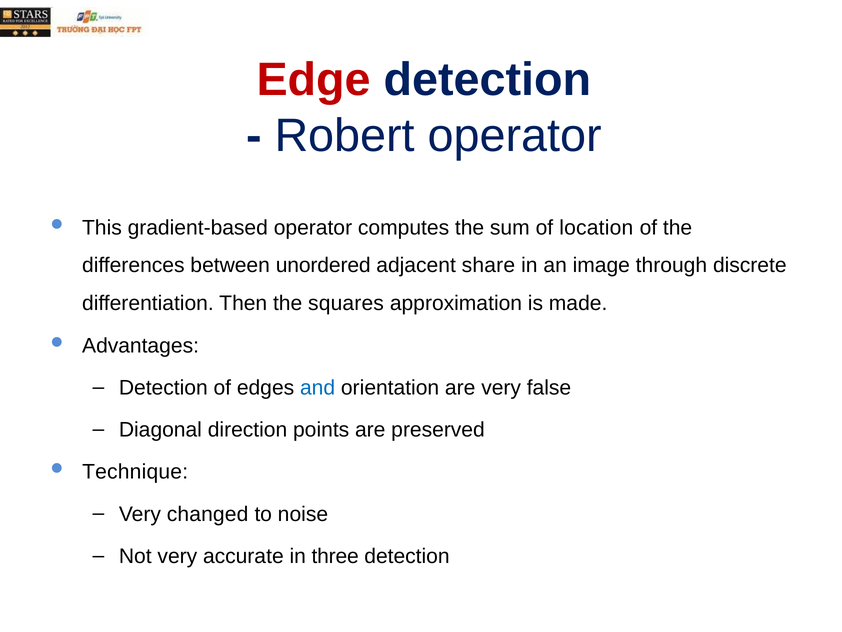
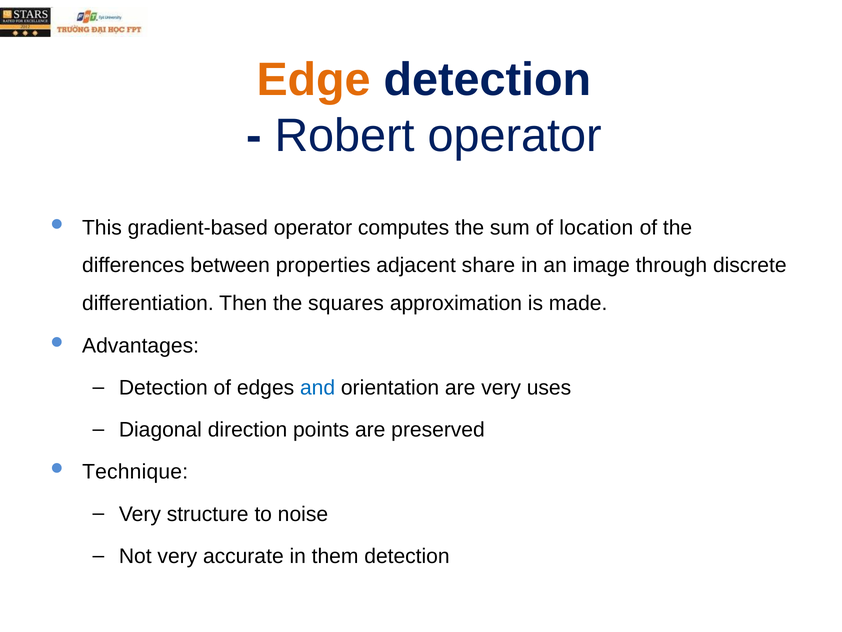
Edge colour: red -> orange (314, 80)
unordered: unordered -> properties (323, 265)
false: false -> uses (549, 387)
changed: changed -> structure (208, 514)
three: three -> them (335, 556)
